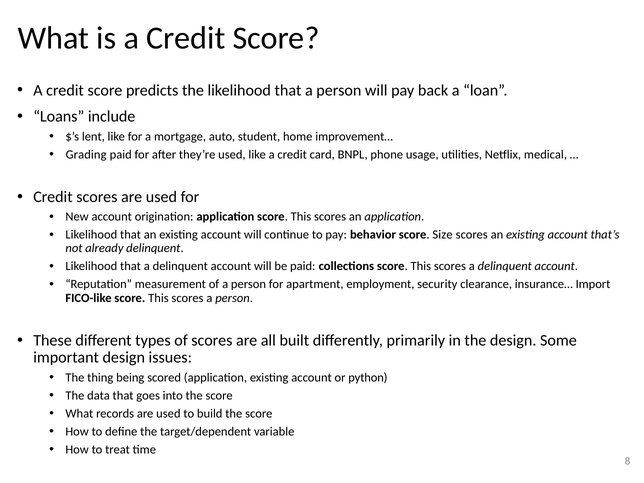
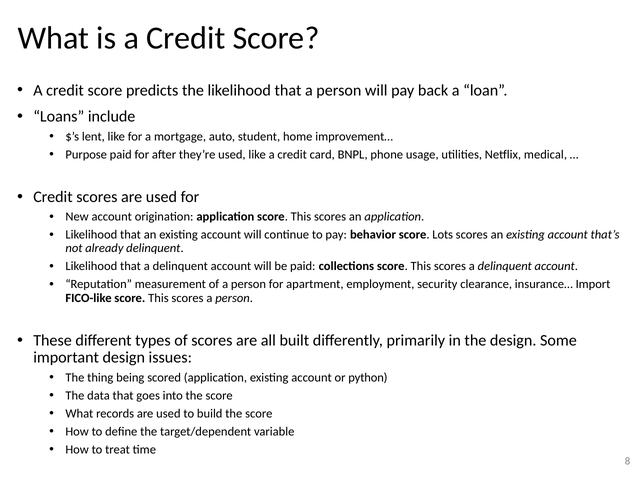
Grading: Grading -> Purpose (86, 154)
Size: Size -> Lots (443, 235)
